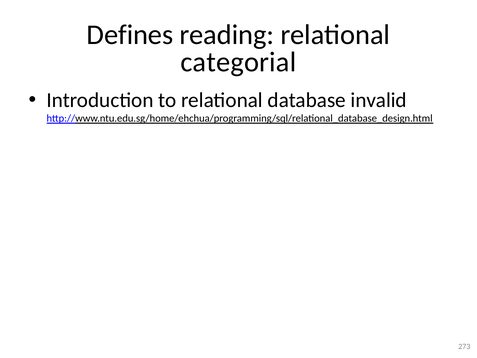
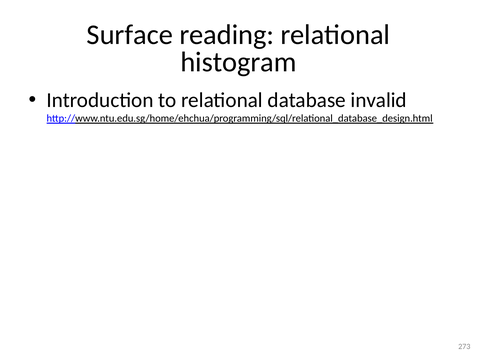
Defines: Defines -> Surface (130, 35)
categorial: categorial -> histogram (238, 62)
